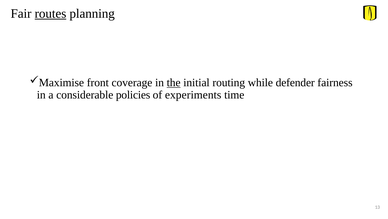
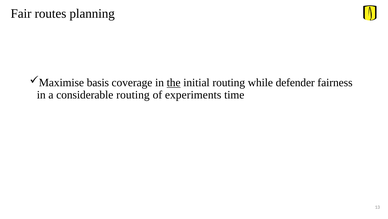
routes underline: present -> none (50, 14)
front: front -> basis (98, 82)
considerable policies: policies -> routing (133, 95)
